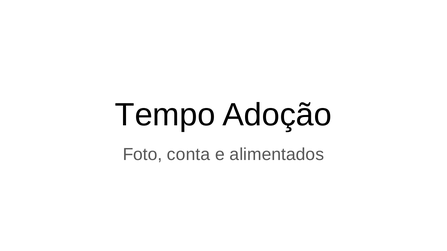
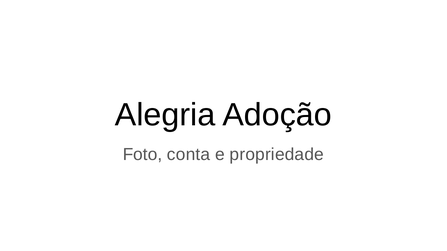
Tempo: Tempo -> Alegria (165, 115)
alimentados: alimentados -> propriedade (277, 155)
